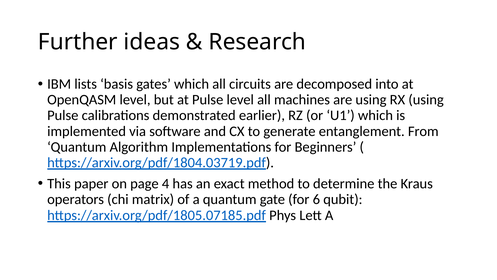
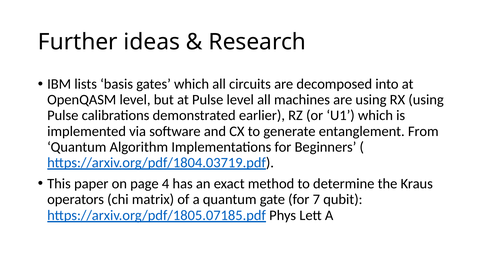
6: 6 -> 7 (316, 199)
